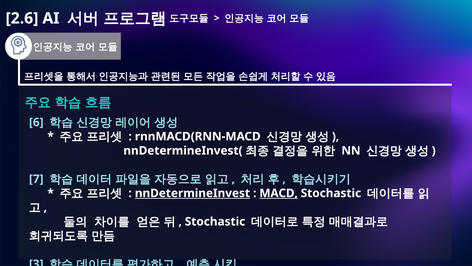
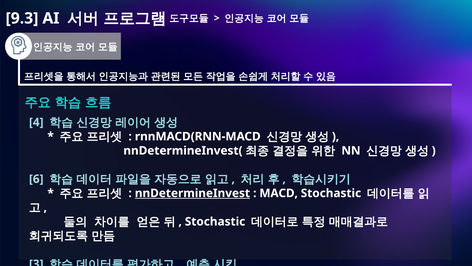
2.6: 2.6 -> 9.3 (22, 18)
6: 6 -> 4 (36, 122)
7: 7 -> 6 (36, 179)
MACD underline: present -> none (279, 193)
